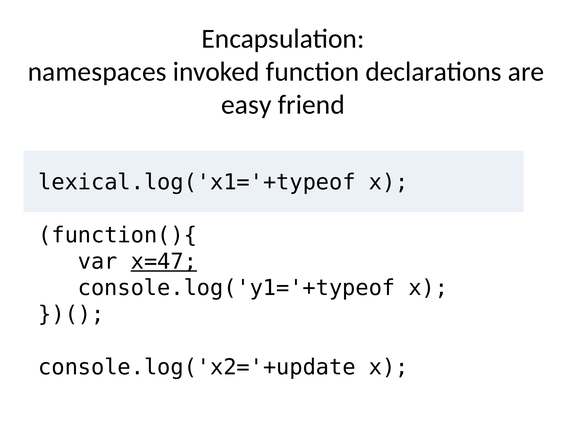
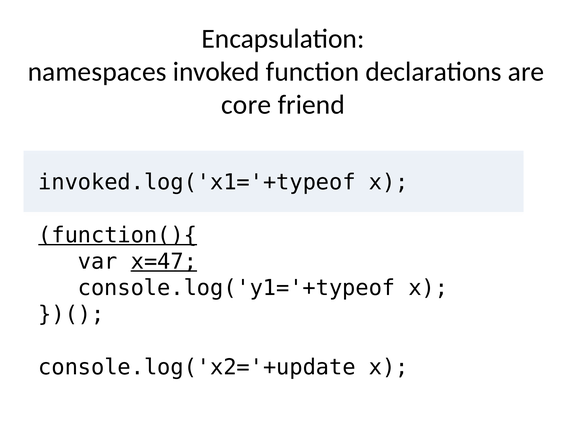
easy: easy -> core (246, 105)
lexical.log('x1='+typeof: lexical.log('x1='+typeof -> invoked.log('x1='+typeof (197, 183)
function(){ underline: none -> present (118, 235)
